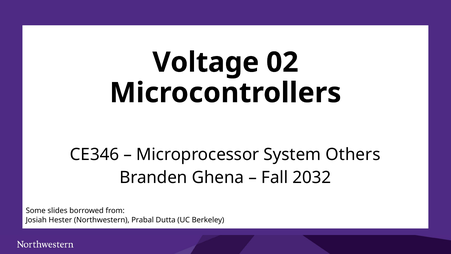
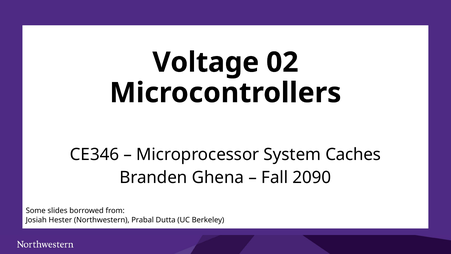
Others: Others -> Caches (353, 155)
2032: 2032 -> 2090 (312, 178)
